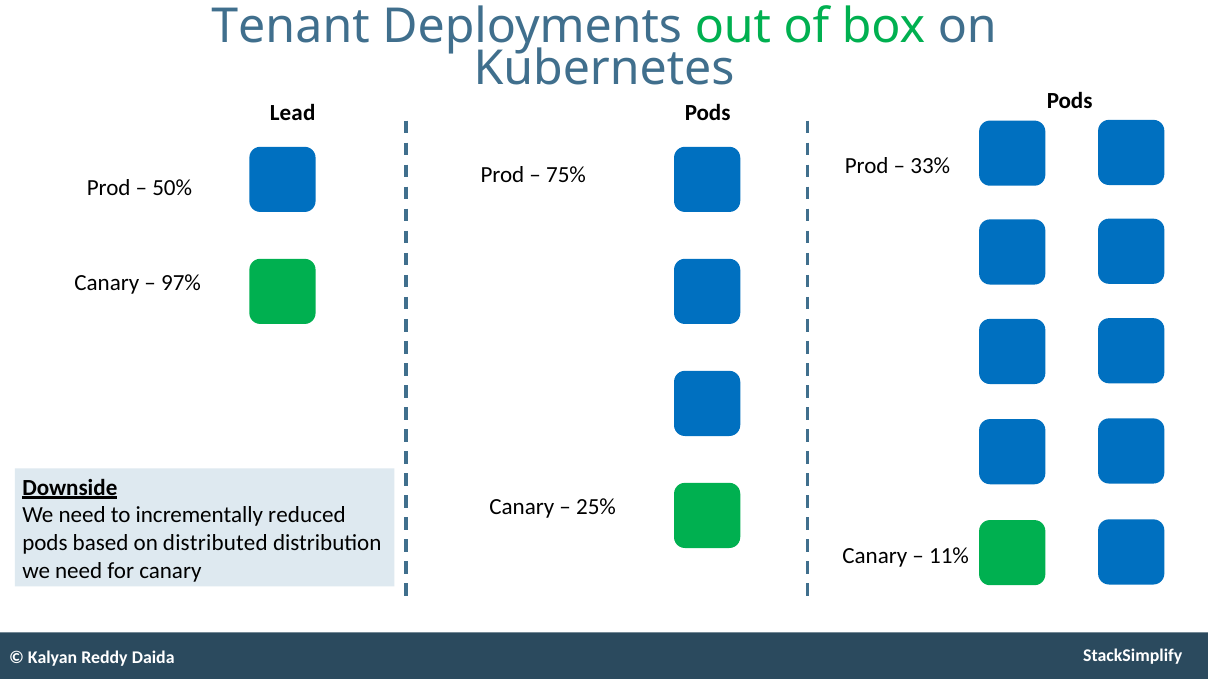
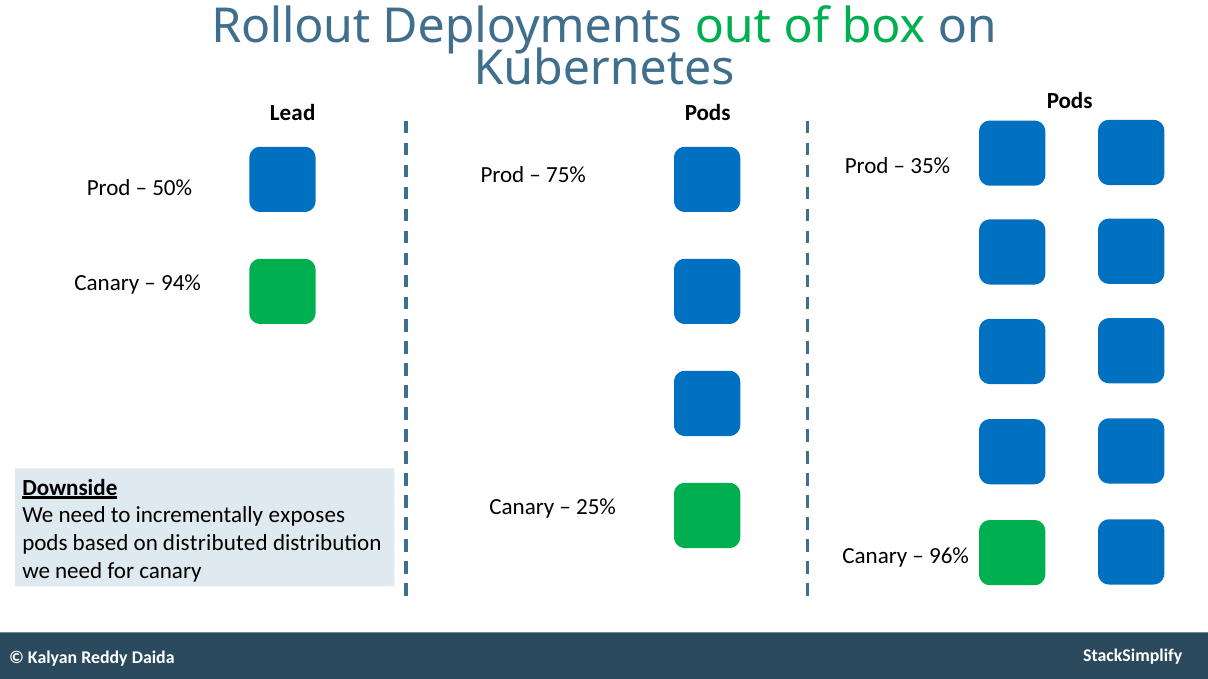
Tenant: Tenant -> Rollout (291, 27)
33%: 33% -> 35% (930, 166)
97%: 97% -> 94% (181, 283)
reduced: reduced -> exposes (307, 516)
11%: 11% -> 96% (949, 556)
